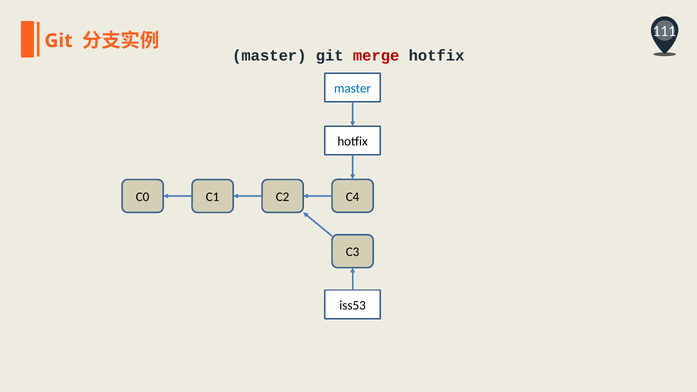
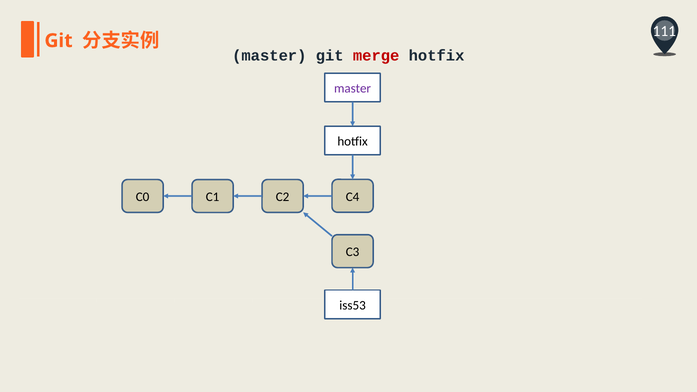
master colour: blue -> purple (353, 88)
